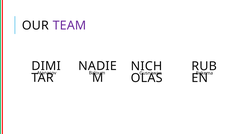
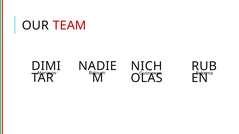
TEAM colour: purple -> red (69, 26)
